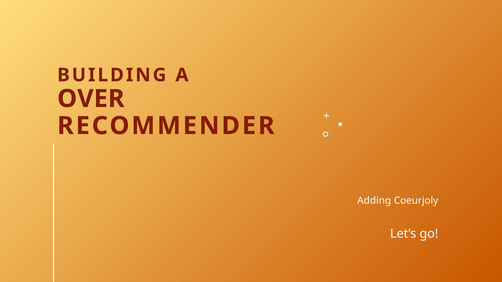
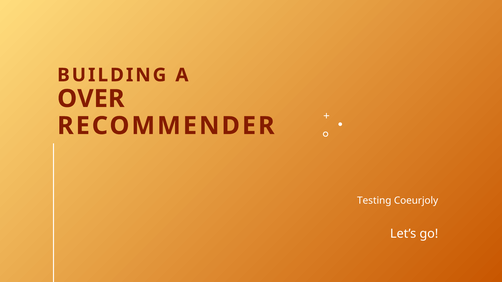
Adding: Adding -> Testing (374, 201)
